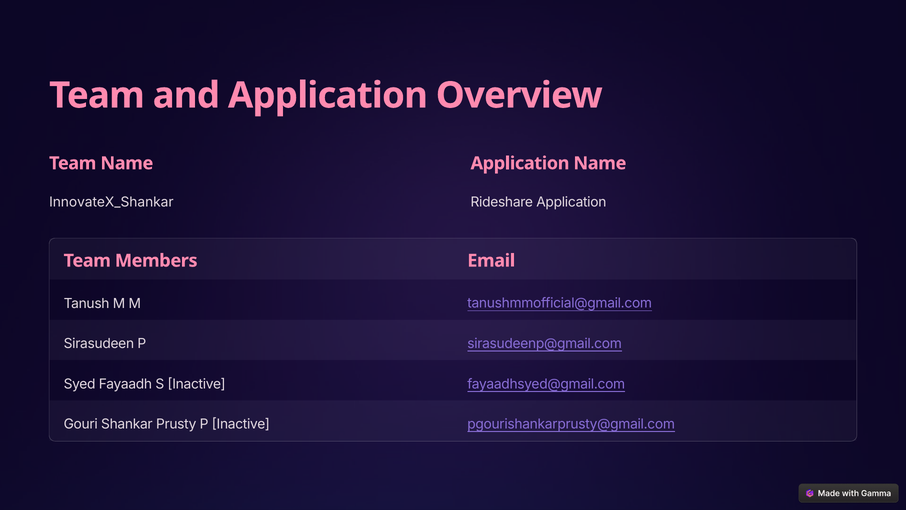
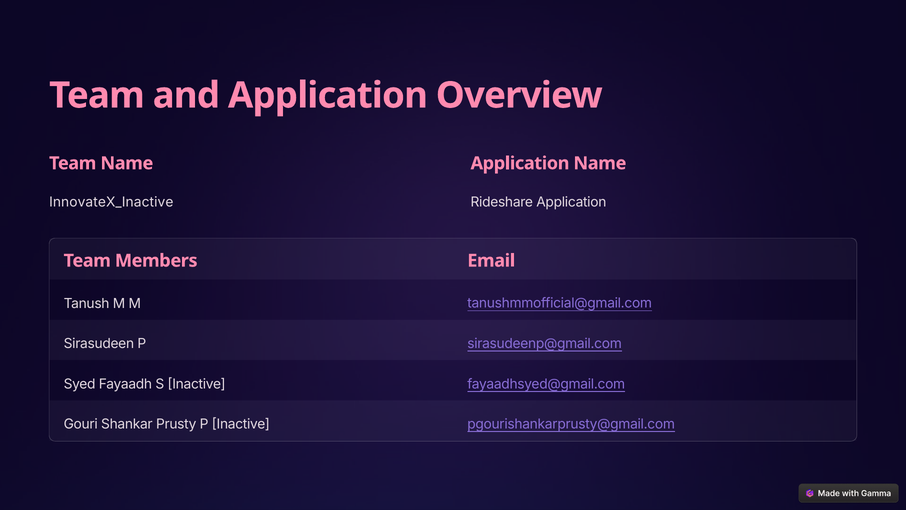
InnovateX_Shankar: InnovateX_Shankar -> InnovateX_Inactive (111, 202)
